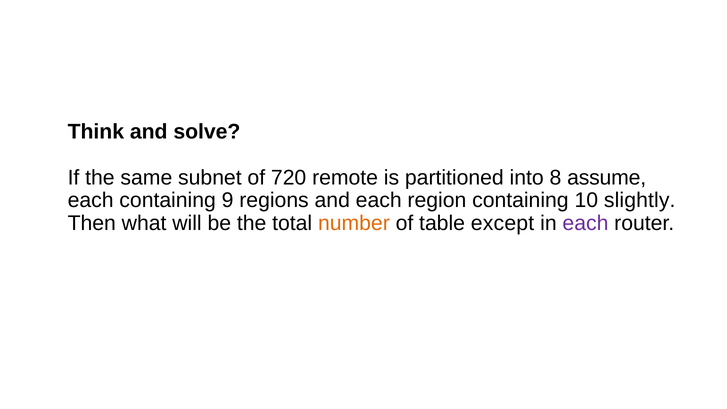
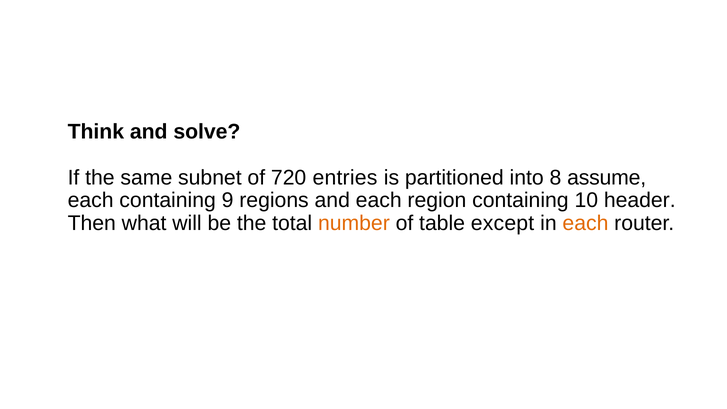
remote: remote -> entries (345, 178)
slightly: slightly -> header (640, 200)
each colour: purple -> orange (585, 223)
